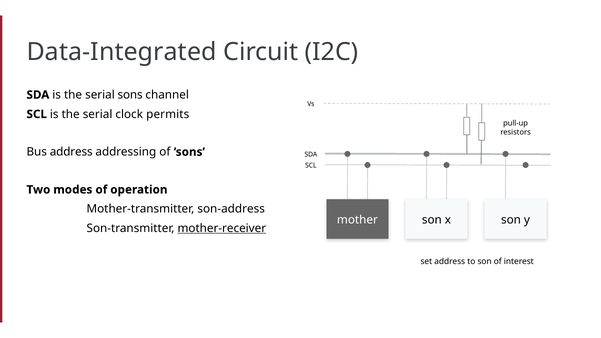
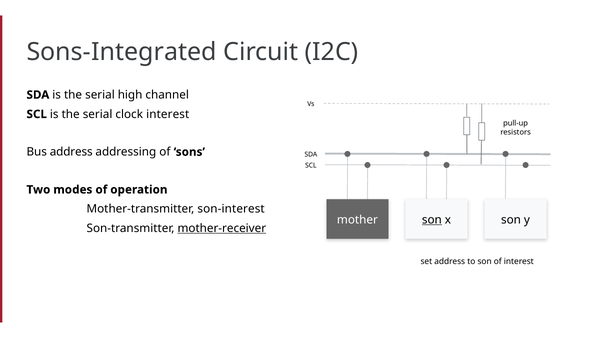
Data-Integrated: Data-Integrated -> Sons-Integrated (122, 52)
serial sons: sons -> high (130, 95)
clock permits: permits -> interest (168, 114)
son-address: son-address -> son-interest (231, 209)
son underline: none -> present (432, 220)
